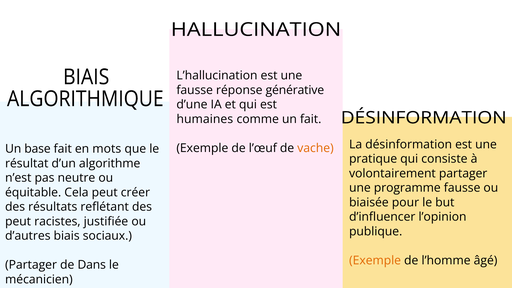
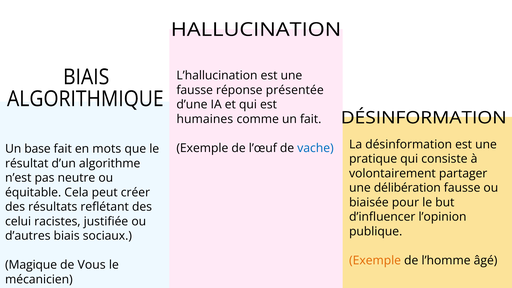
générative: générative -> présentée (295, 90)
vache colour: orange -> blue (315, 148)
programme: programme -> délibération (407, 188)
peut: peut -> celui (18, 221)
Partager: Partager -> Magique (31, 265)
Dans: Dans -> Vous (92, 265)
